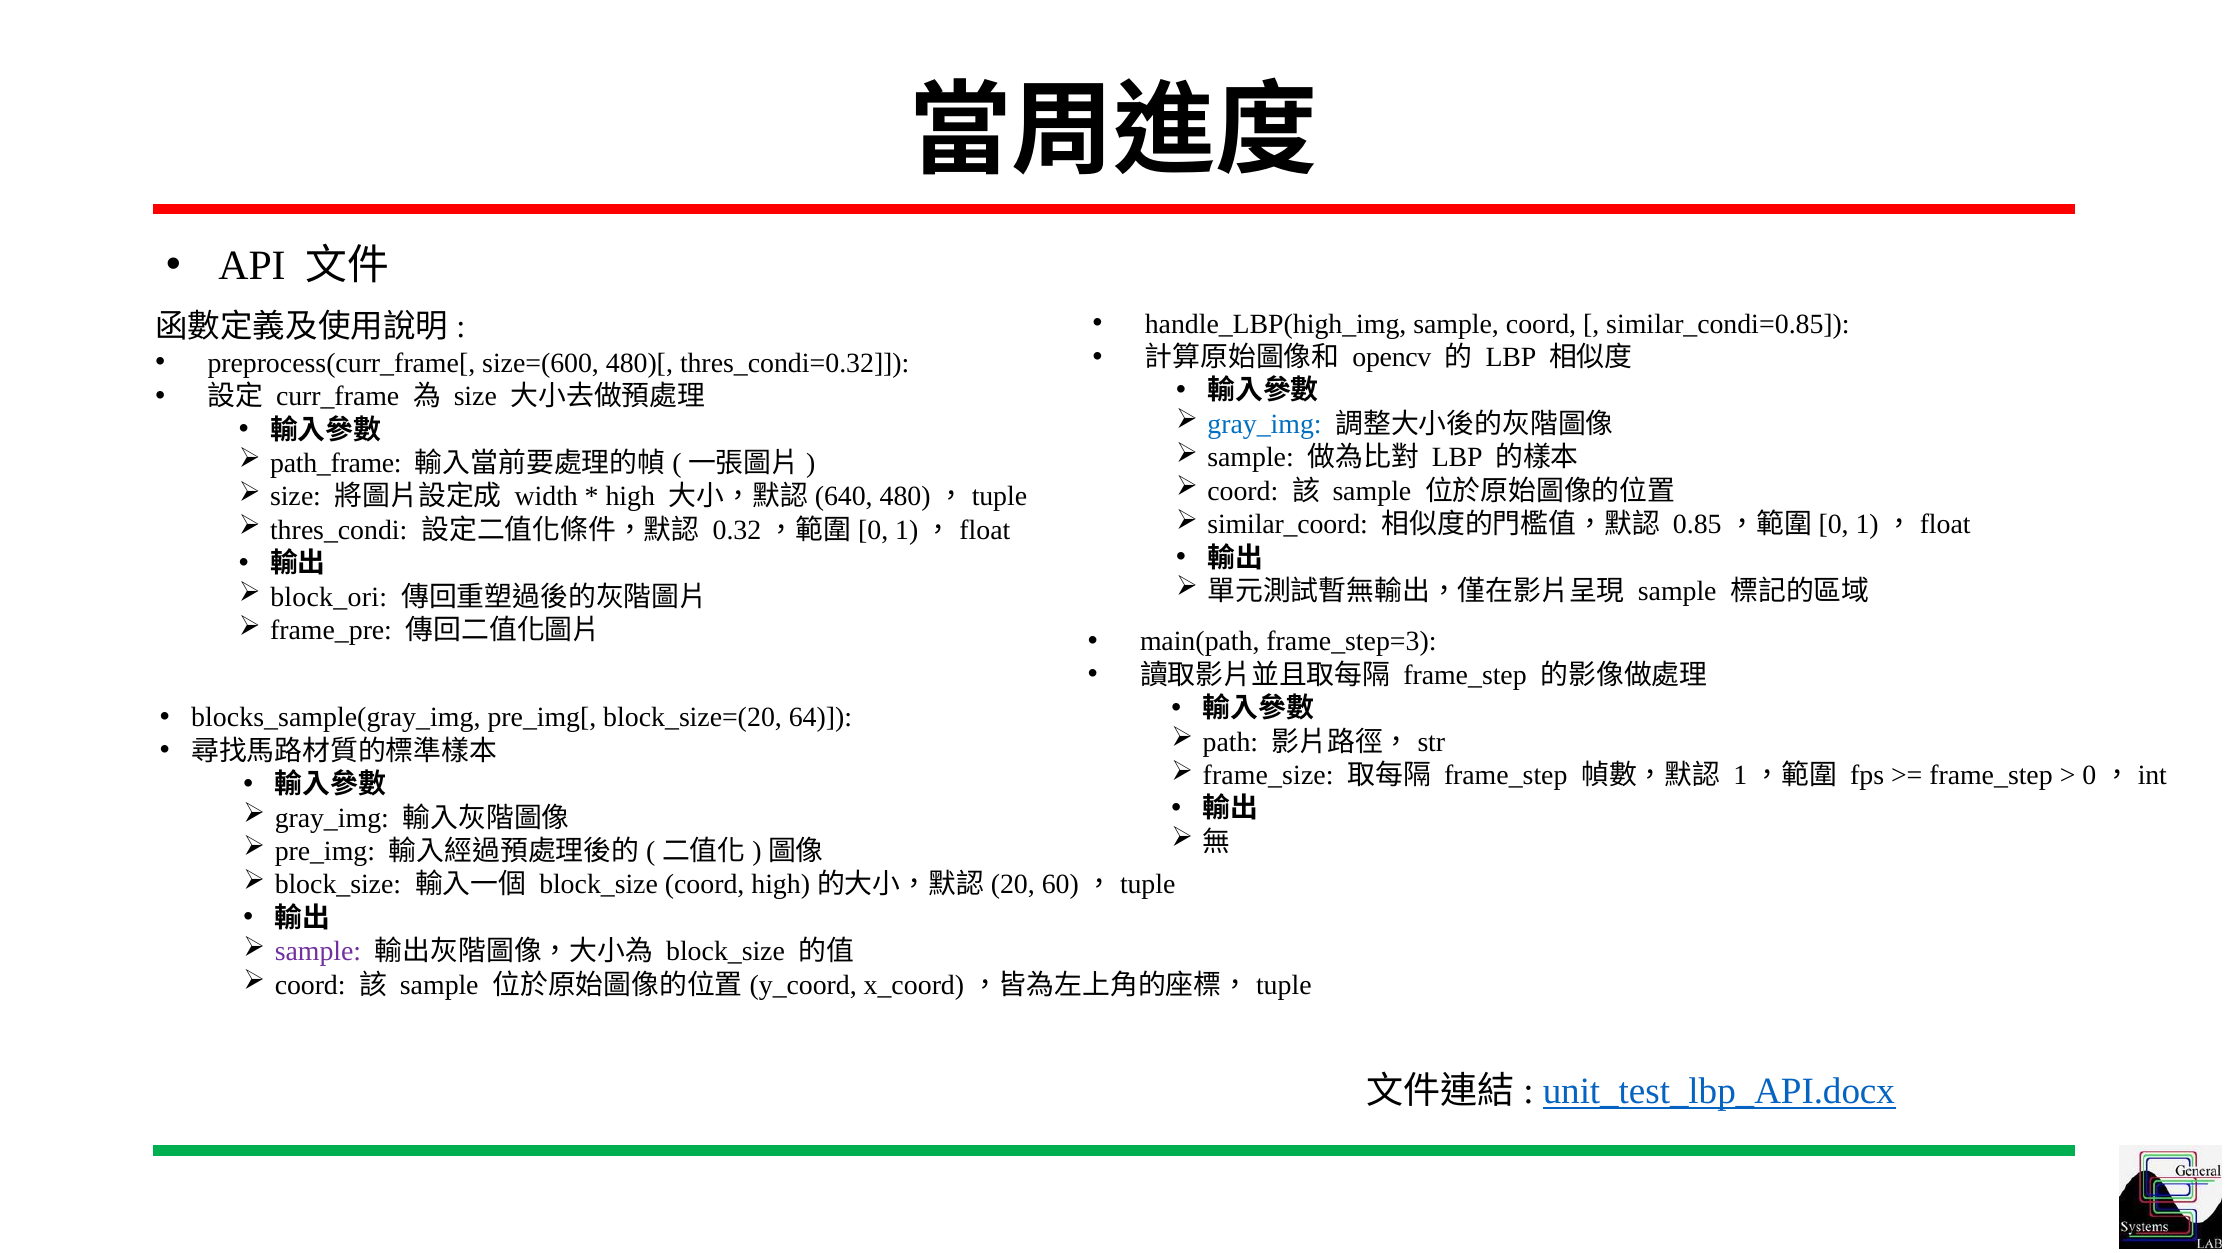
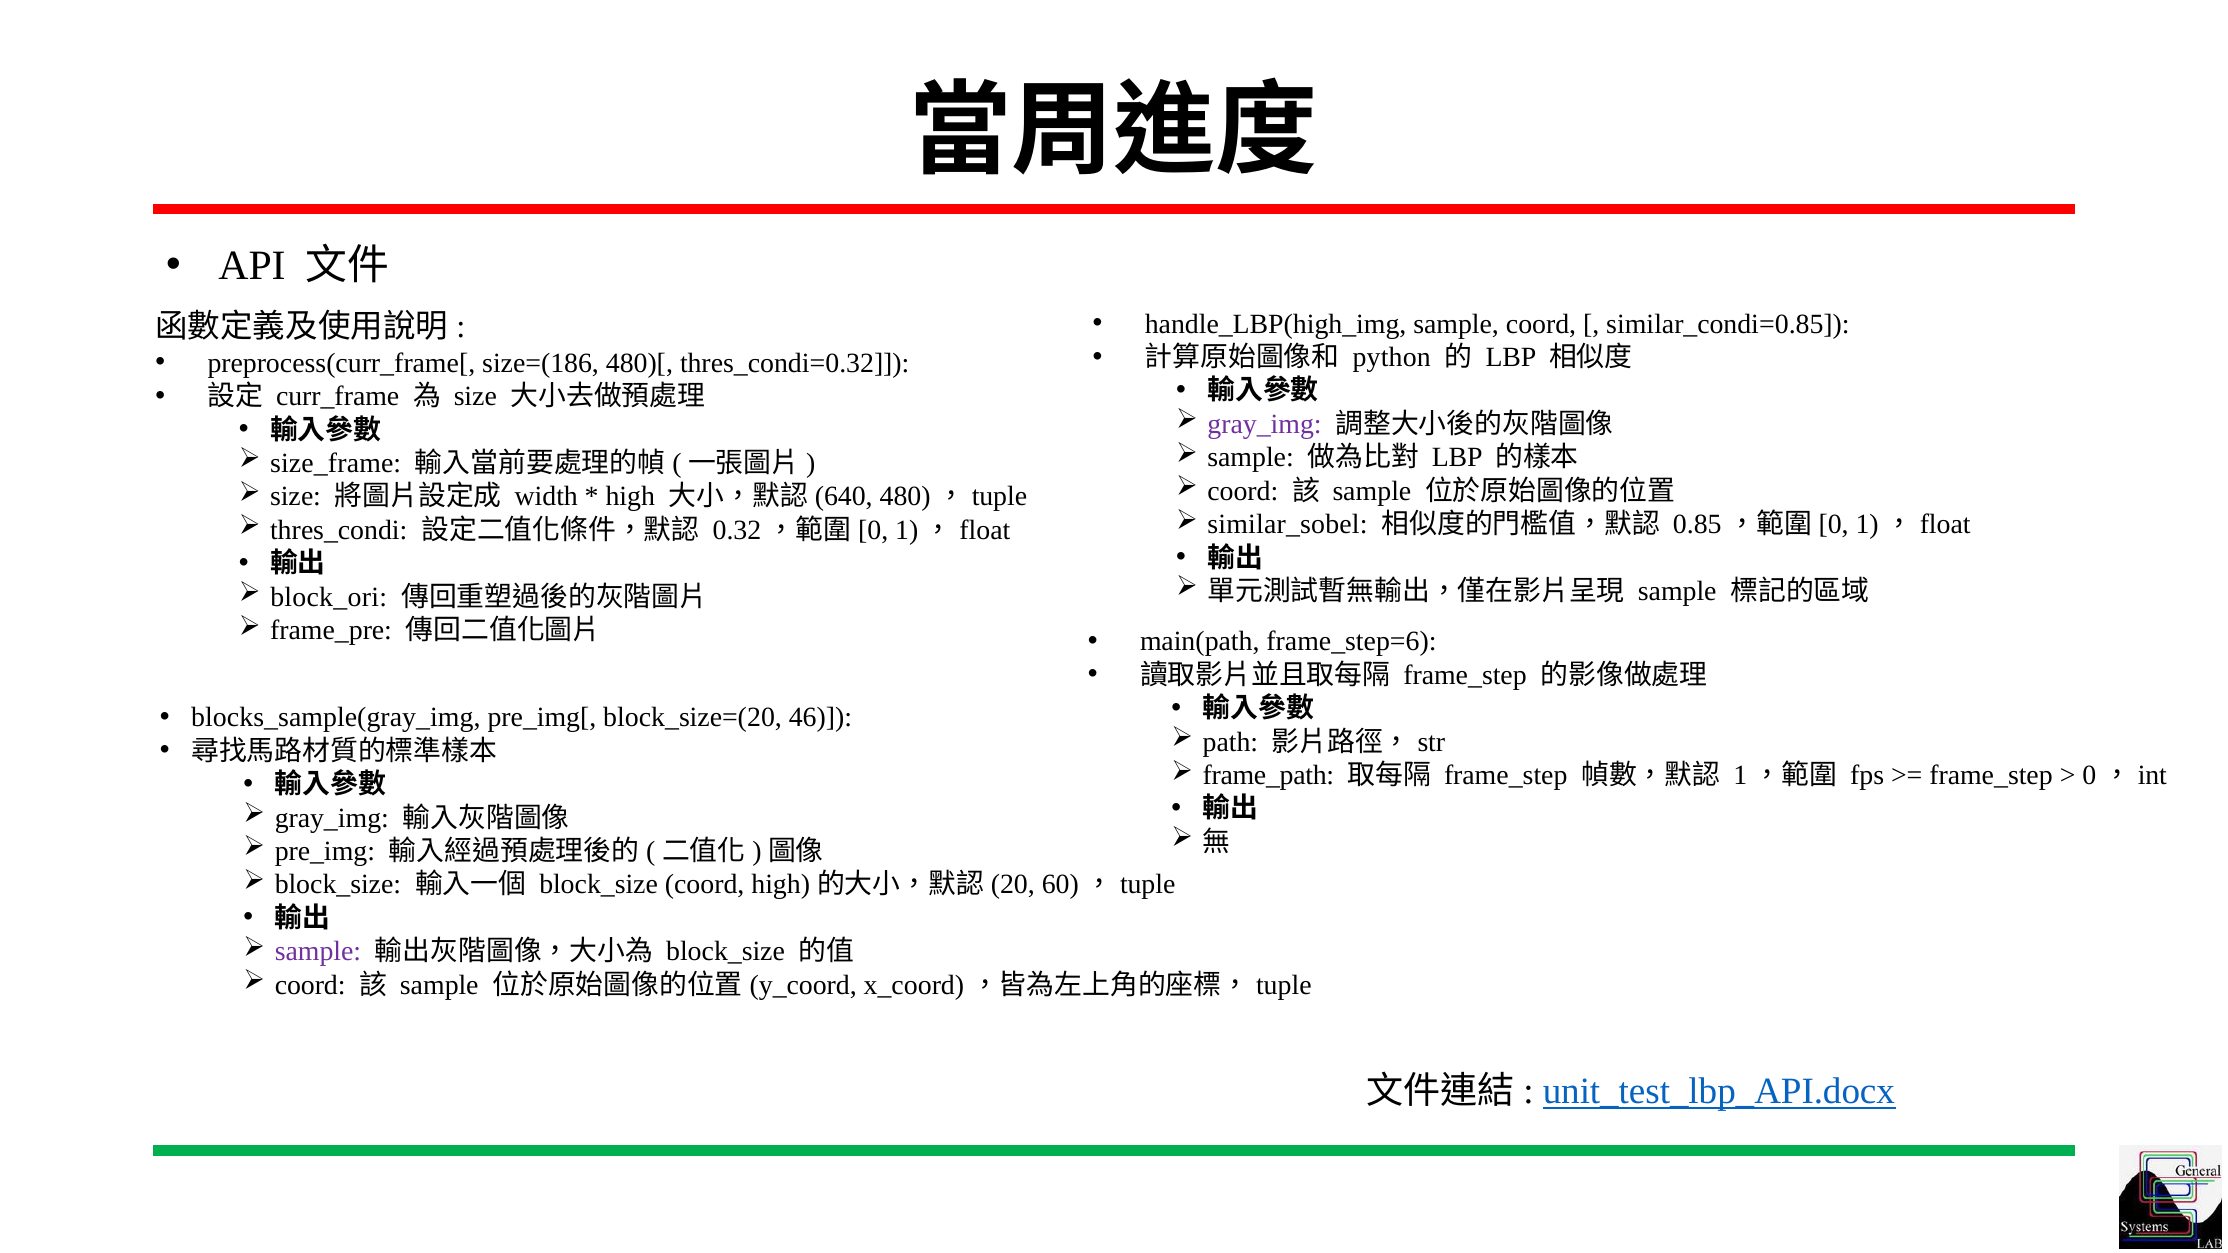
opencv: opencv -> python (1392, 357)
size=(600: size=(600 -> size=(186 (541, 363)
gray_img colour: blue -> purple (1265, 424)
path_frame: path_frame -> size_frame (336, 463)
similar_coord: similar_coord -> similar_sobel (1287, 525)
frame_step=3: frame_step=3 -> frame_step=6 (1351, 642)
64: 64 -> 46 (820, 718)
frame_size: frame_size -> frame_path (1268, 776)
